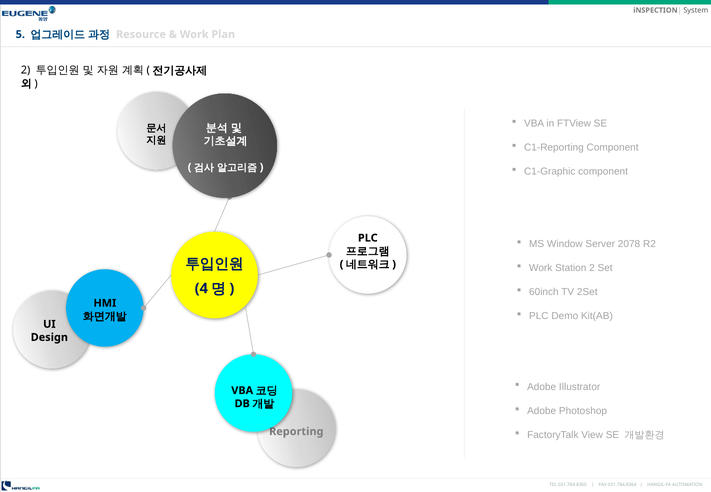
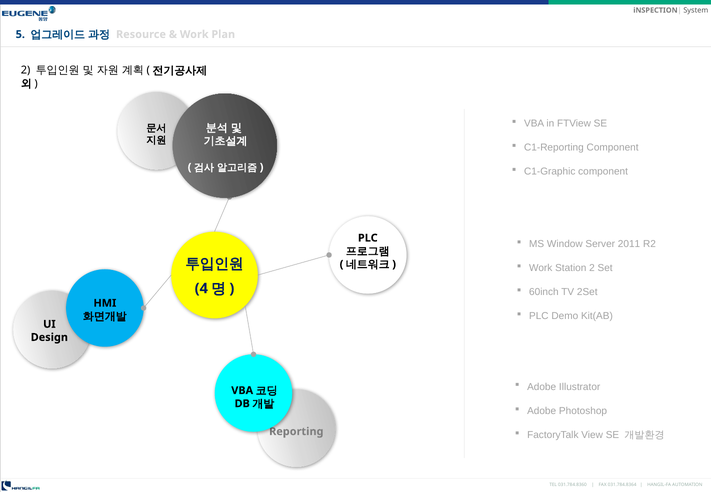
2078: 2078 -> 2011 (629, 244)
